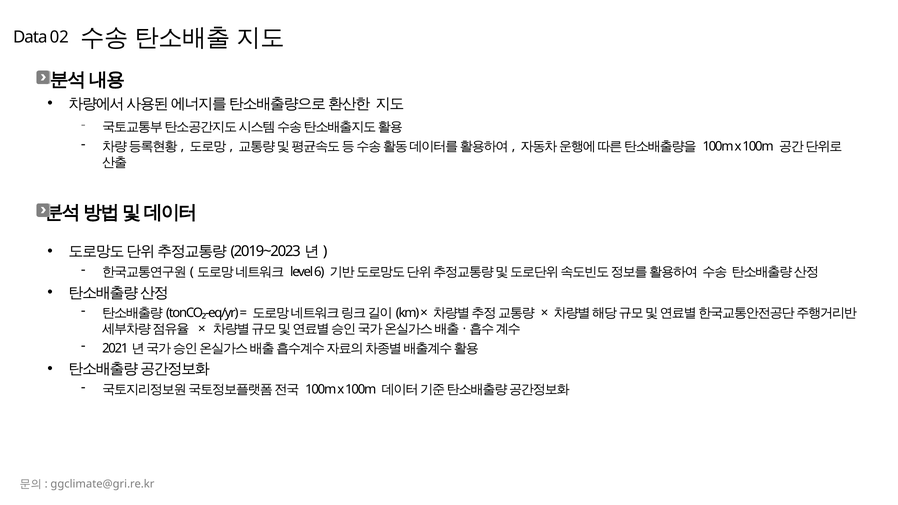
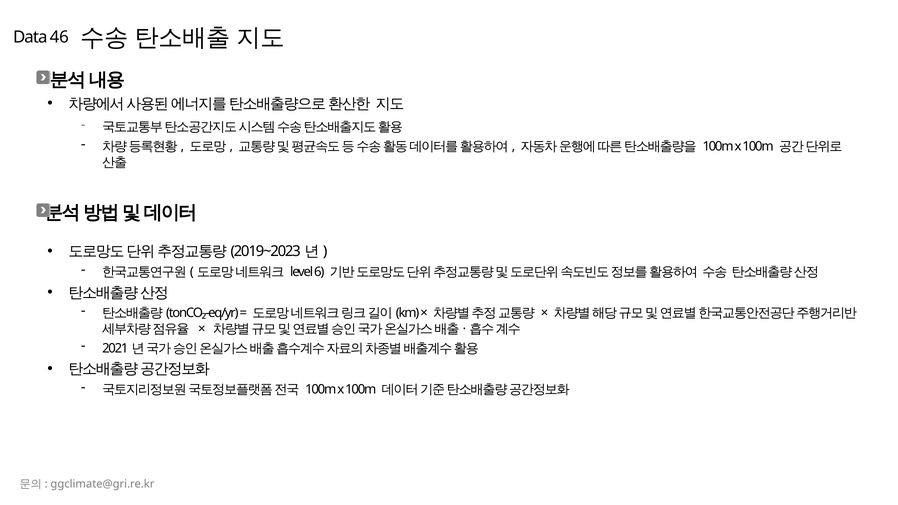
02: 02 -> 46 (59, 37)
